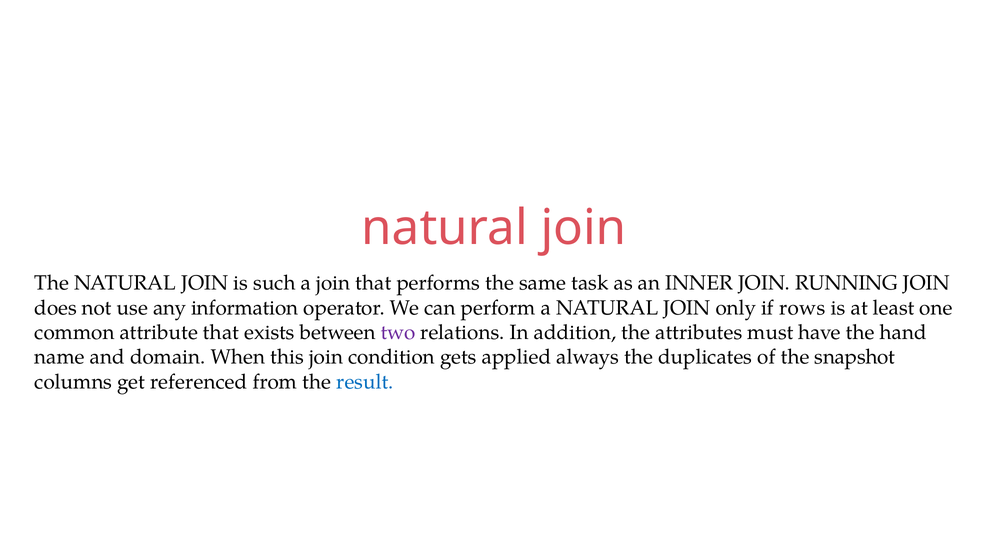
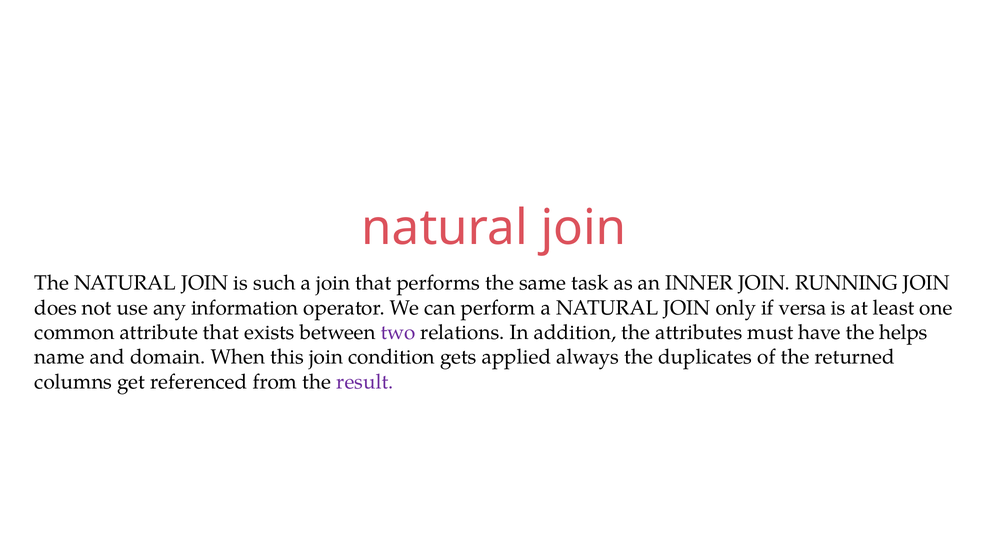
rows: rows -> versa (803, 308)
hand: hand -> helps (904, 333)
snapshot: snapshot -> returned (855, 358)
result colour: blue -> purple (365, 382)
